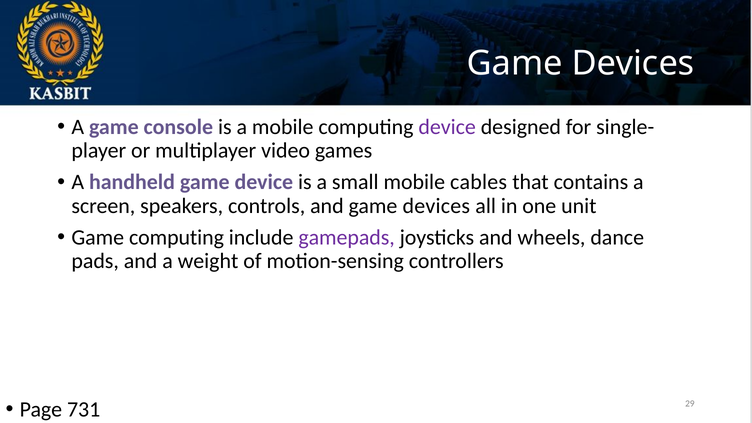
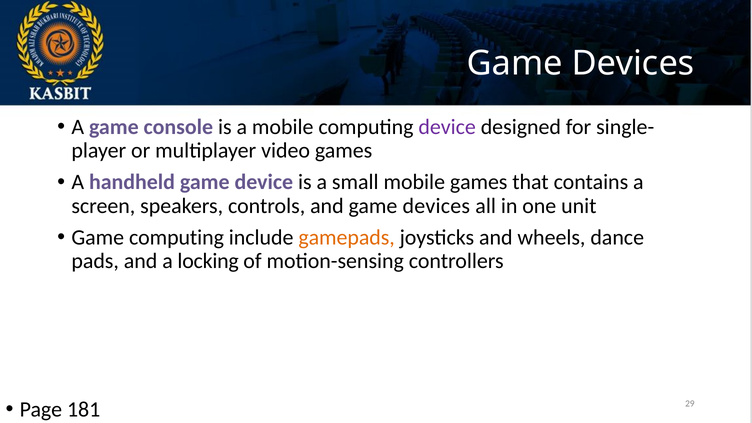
mobile cables: cables -> games (479, 182)
gamepads colour: purple -> orange (347, 237)
weight: weight -> locking (208, 261)
731: 731 -> 181 (84, 409)
